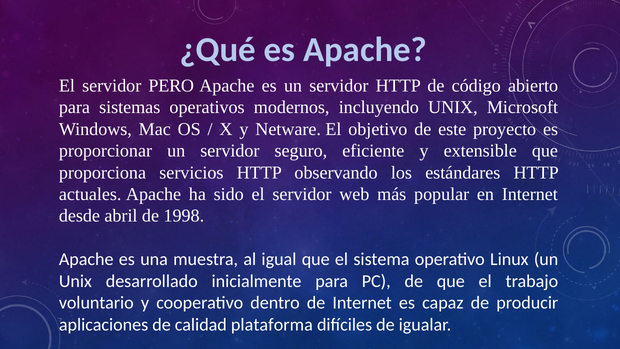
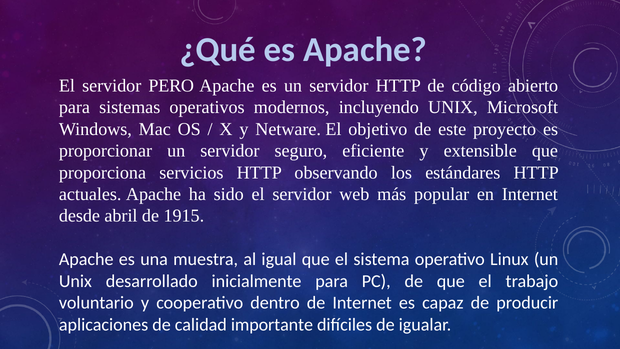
1998: 1998 -> 1915 (184, 216)
plataforma: plataforma -> importante (272, 324)
